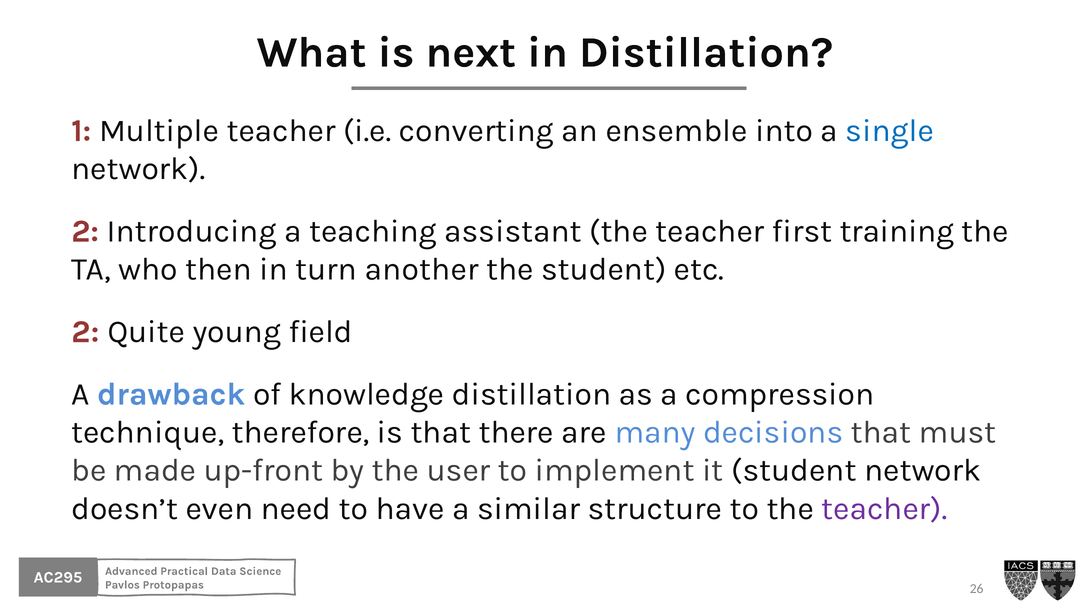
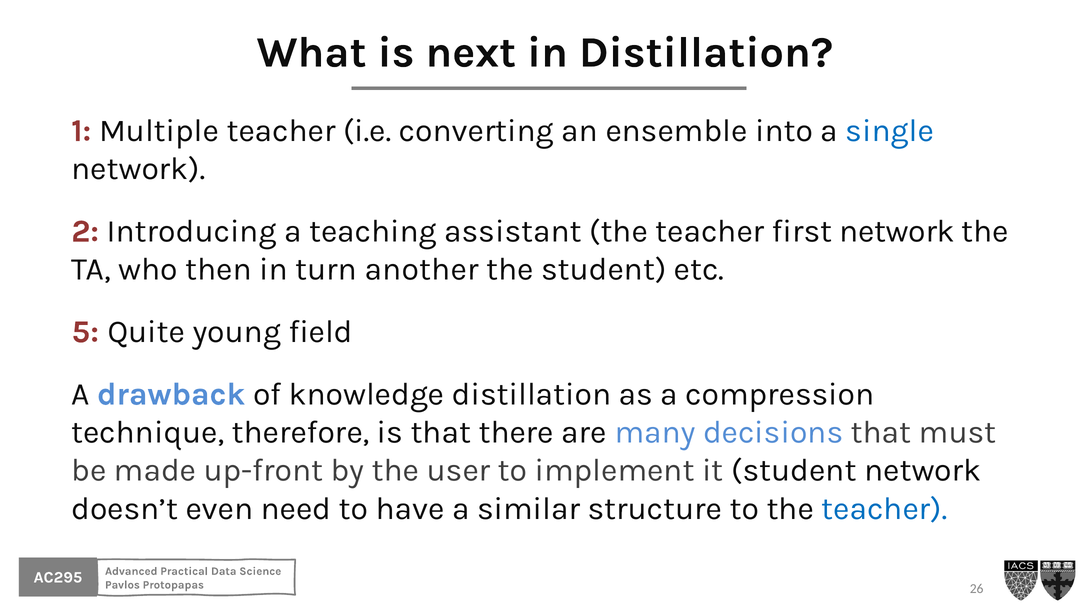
first training: training -> network (897, 231)
2: 2 -> 5 (85, 332)
teacher colour: purple -> blue (884, 509)
